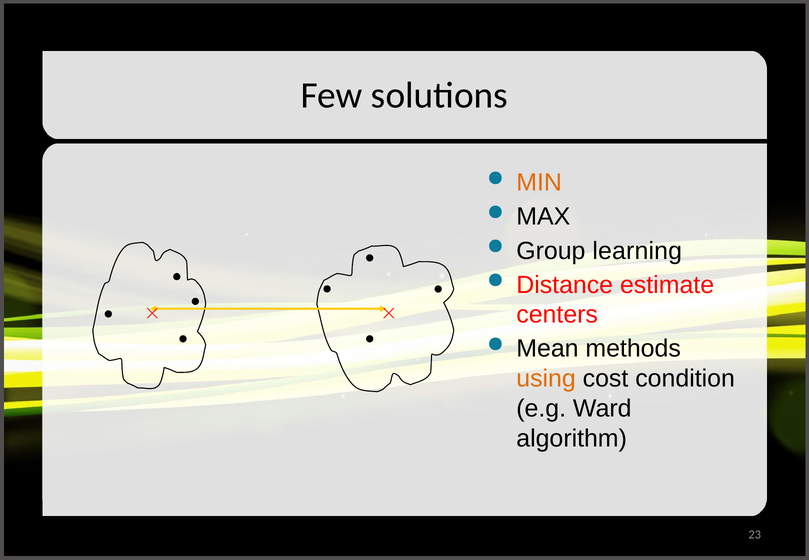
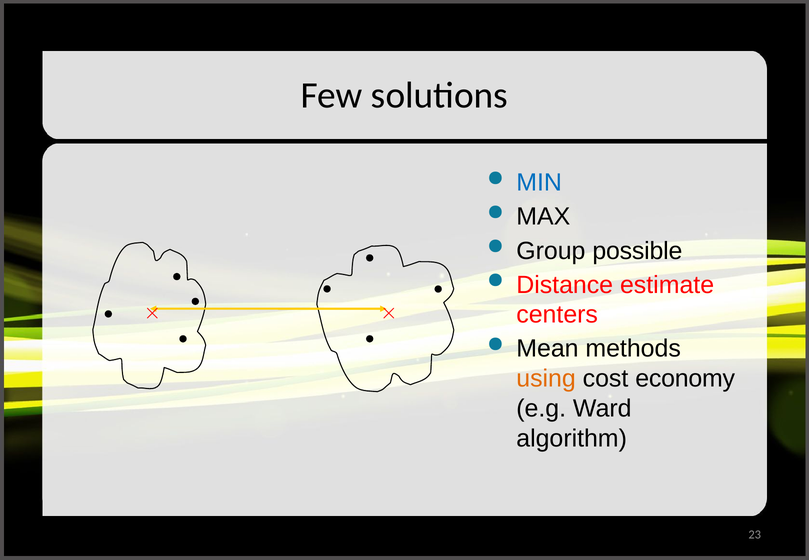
MIN colour: orange -> blue (539, 183)
learning: learning -> possible (637, 251)
condition: condition -> economy (685, 379)
